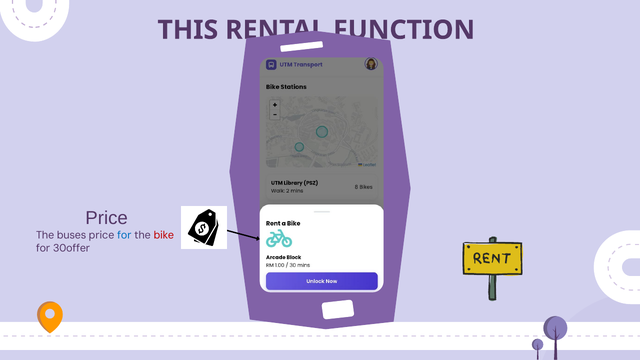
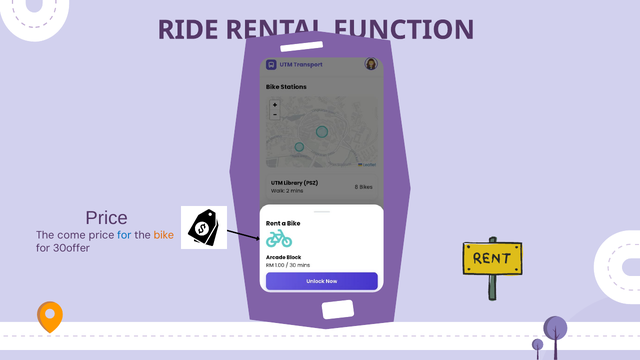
THIS: THIS -> RIDE (188, 30)
buses: buses -> come (71, 235)
bike colour: red -> orange (164, 235)
